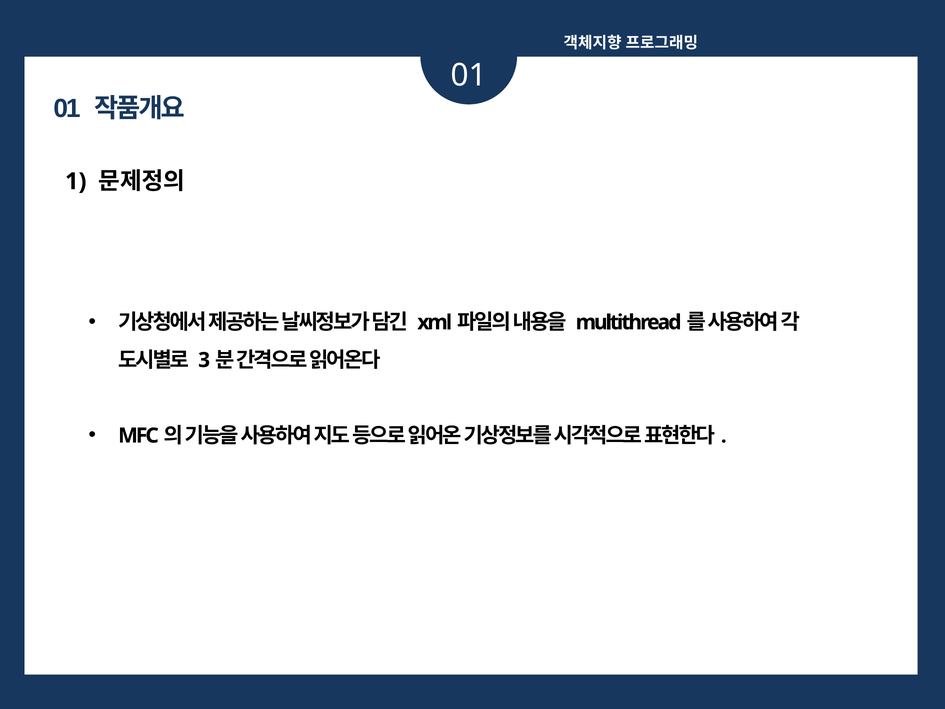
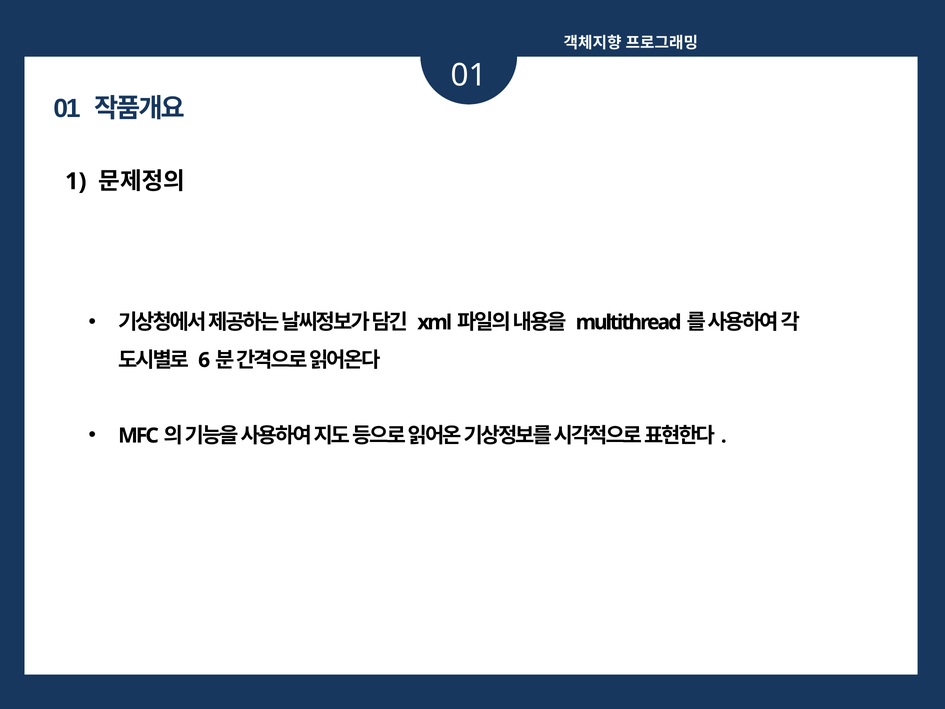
3: 3 -> 6 (204, 360)
